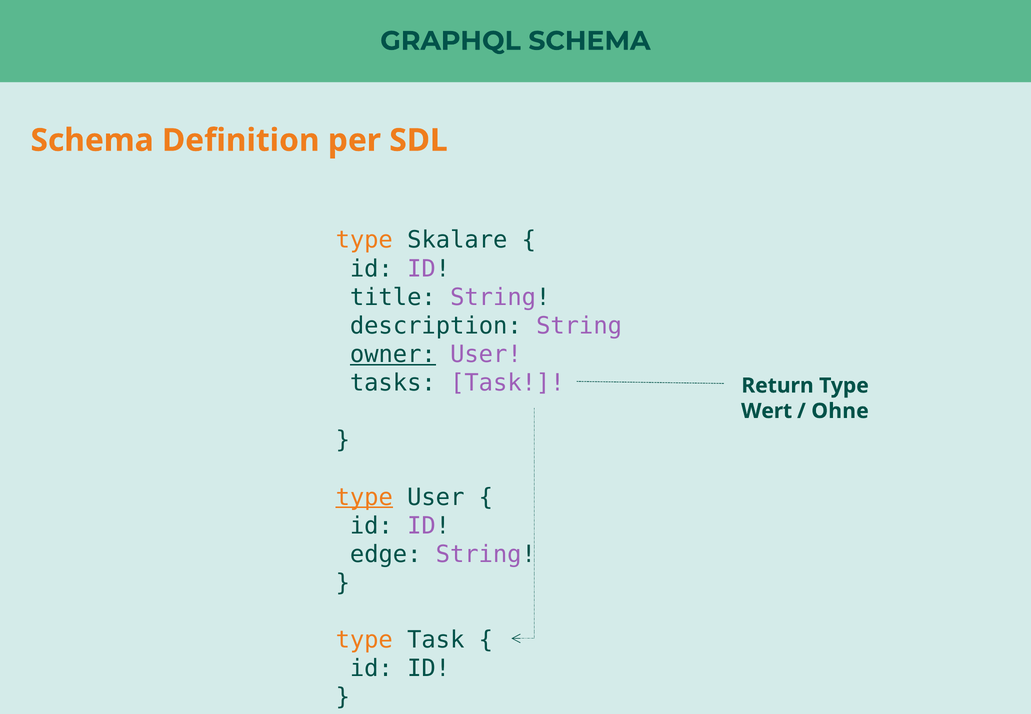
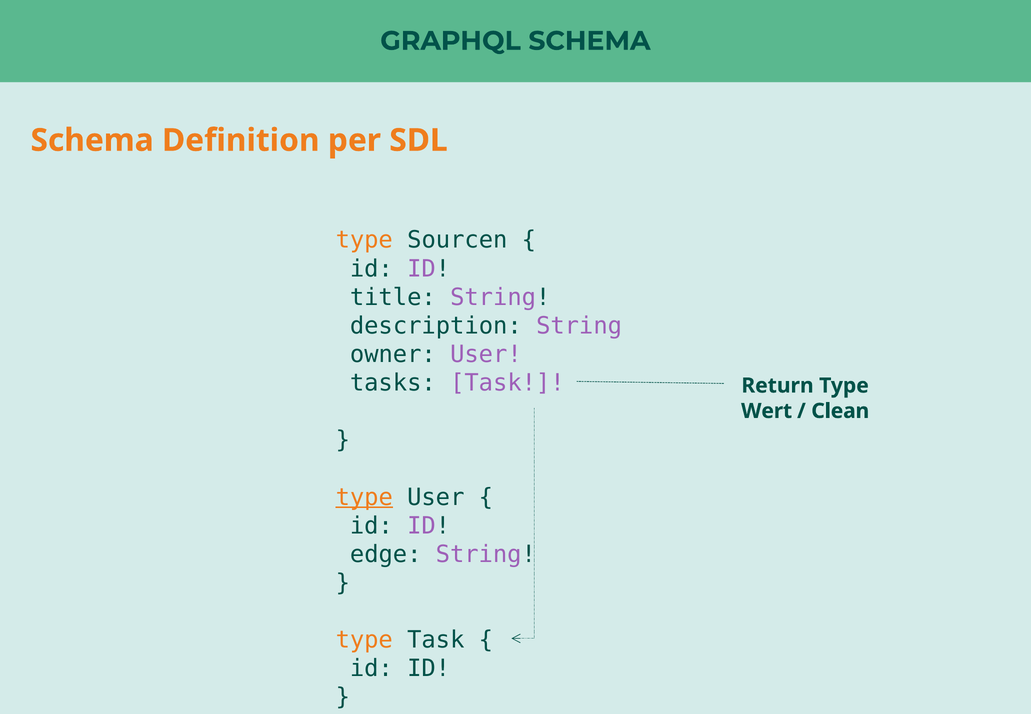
Skalare: Skalare -> Sourcen (457, 240)
owner underline: present -> none (393, 354)
Ohne: Ohne -> Clean (840, 411)
